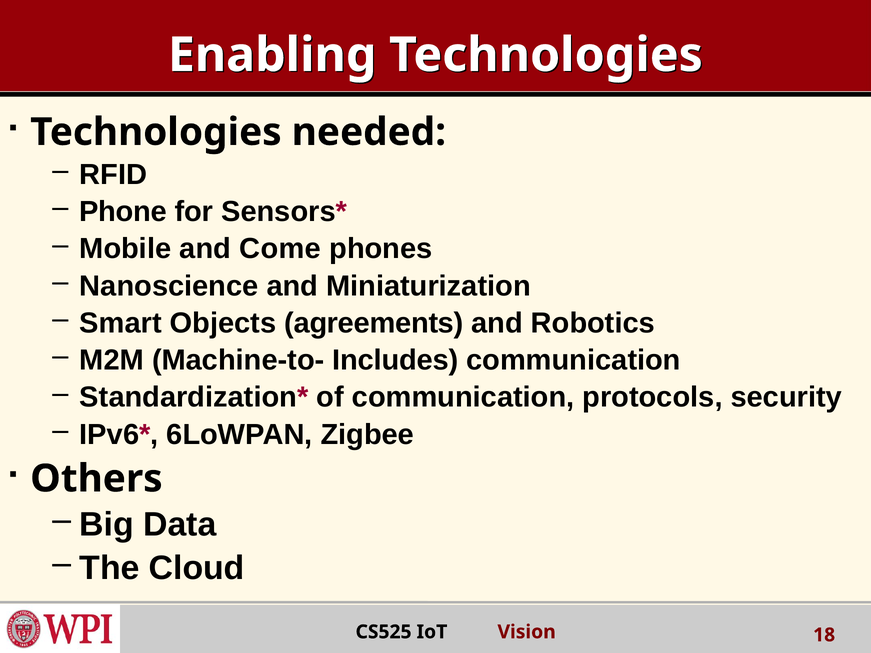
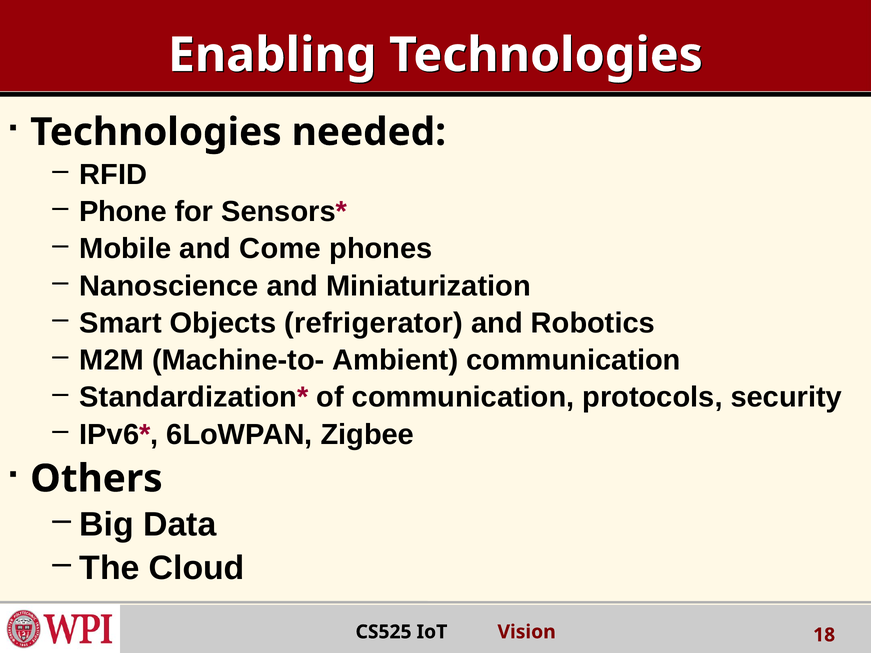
agreements: agreements -> refrigerator (374, 323)
Includes: Includes -> Ambient (395, 360)
